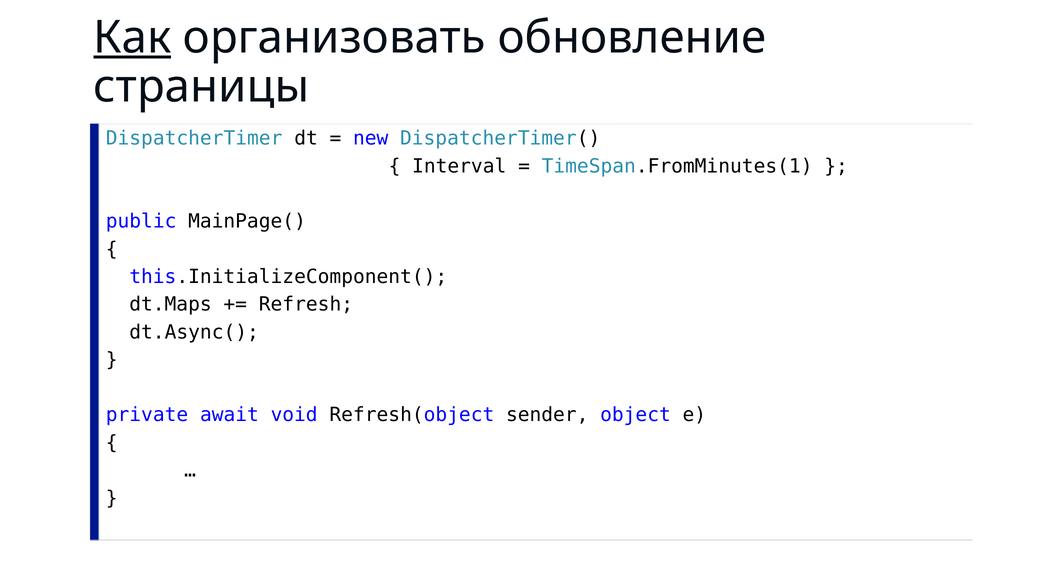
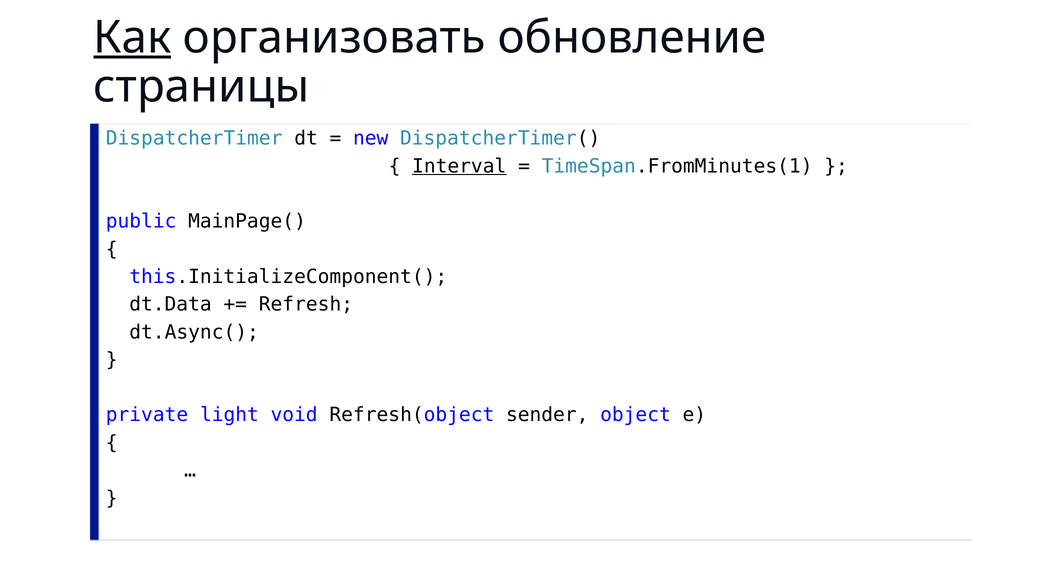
Interval underline: none -> present (459, 166)
dt.Maps: dt.Maps -> dt.Data (171, 305)
await: await -> light (229, 415)
